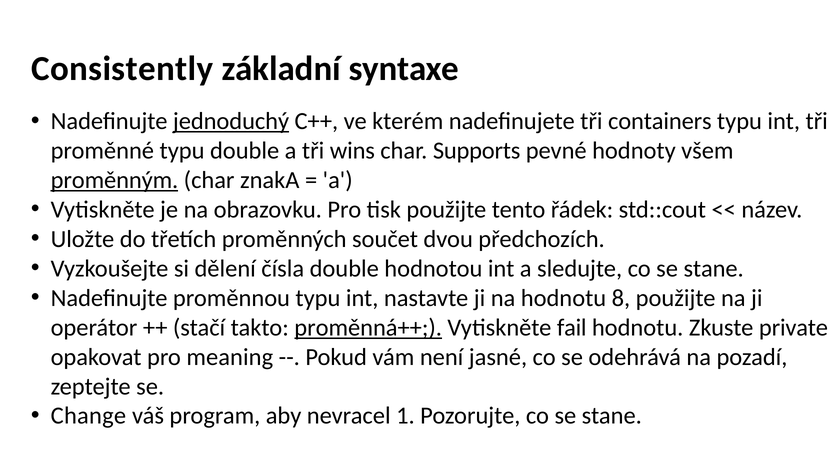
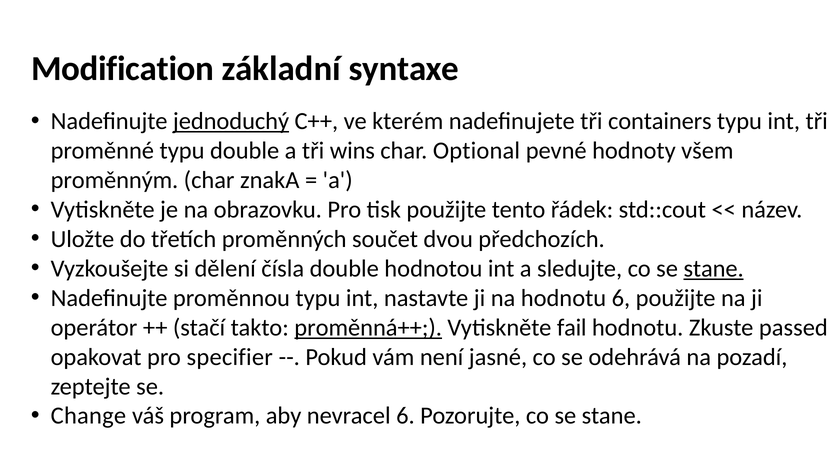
Consistently: Consistently -> Modification (123, 69)
Supports: Supports -> Optional (476, 151)
proměnným underline: present -> none (114, 180)
stane underline: none -> present (714, 268)
hodnotu 8: 8 -> 6 (621, 298)
private: private -> passed (793, 327)
meaning: meaning -> specifier (230, 357)
nevracel 1: 1 -> 6 (405, 415)
